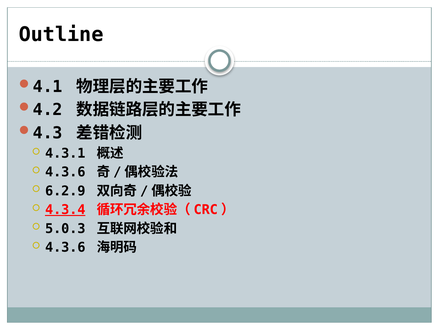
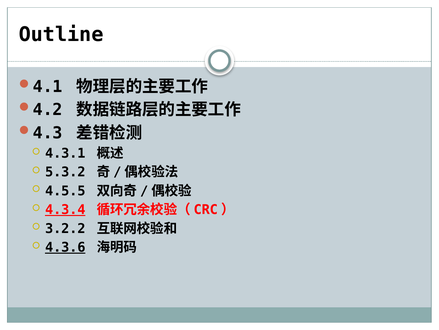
4.3.6: 4.3.6 -> 5.3.2 (65, 172)
6.2.9: 6.2.9 -> 4.5.5 (65, 191)
5.0.3: 5.0.3 -> 3.2.2 (65, 228)
4.3.6 underline: none -> present (65, 247)
